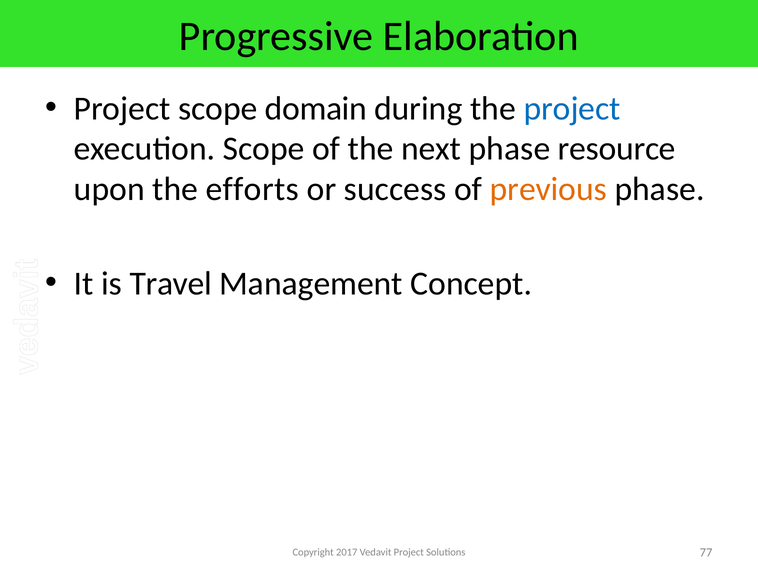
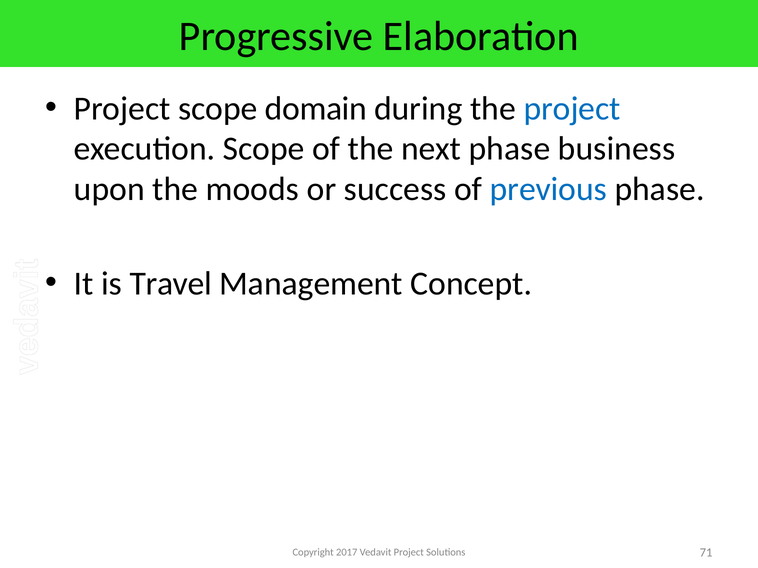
resource: resource -> business (617, 149)
efforts: efforts -> moods (252, 189)
previous colour: orange -> blue (548, 189)
77: 77 -> 71 (706, 553)
